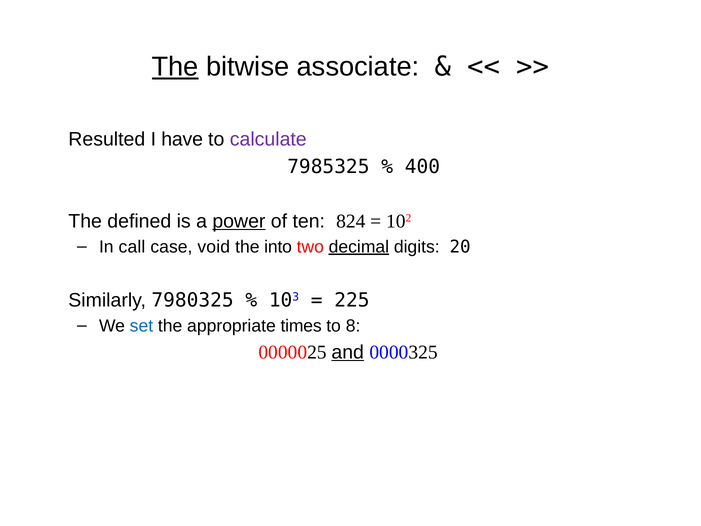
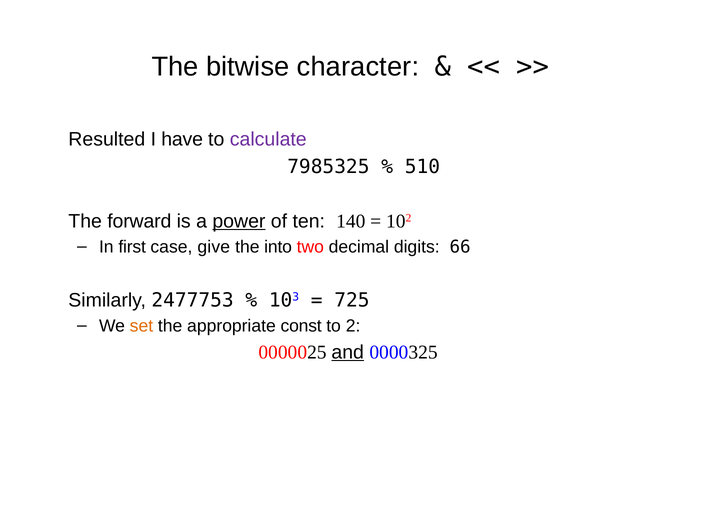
The underline: present -> none (175, 67)
associate: associate -> character (358, 67)
400: 400 -> 510 (422, 167)
defined: defined -> forward (139, 221)
824: 824 -> 140 (351, 221)
call: call -> first (132, 247)
void: void -> give (214, 247)
decimal underline: present -> none (359, 247)
20: 20 -> 66 (460, 247)
7980325: 7980325 -> 2477753 (193, 300)
225: 225 -> 725 (352, 300)
set colour: blue -> orange (141, 326)
times: times -> const (301, 326)
8: 8 -> 2 (353, 326)
